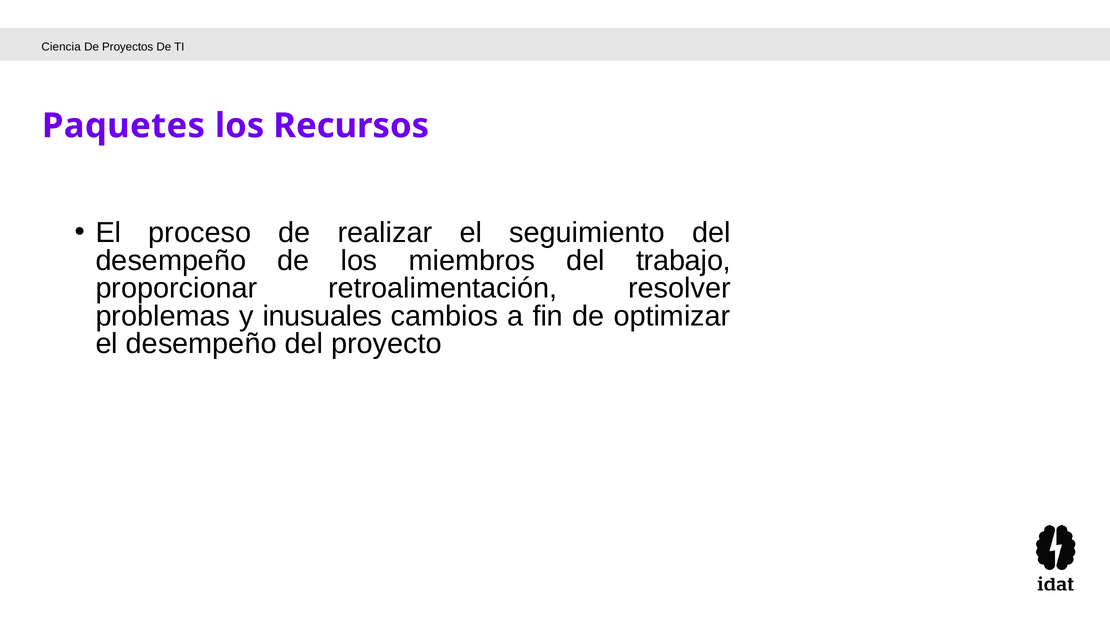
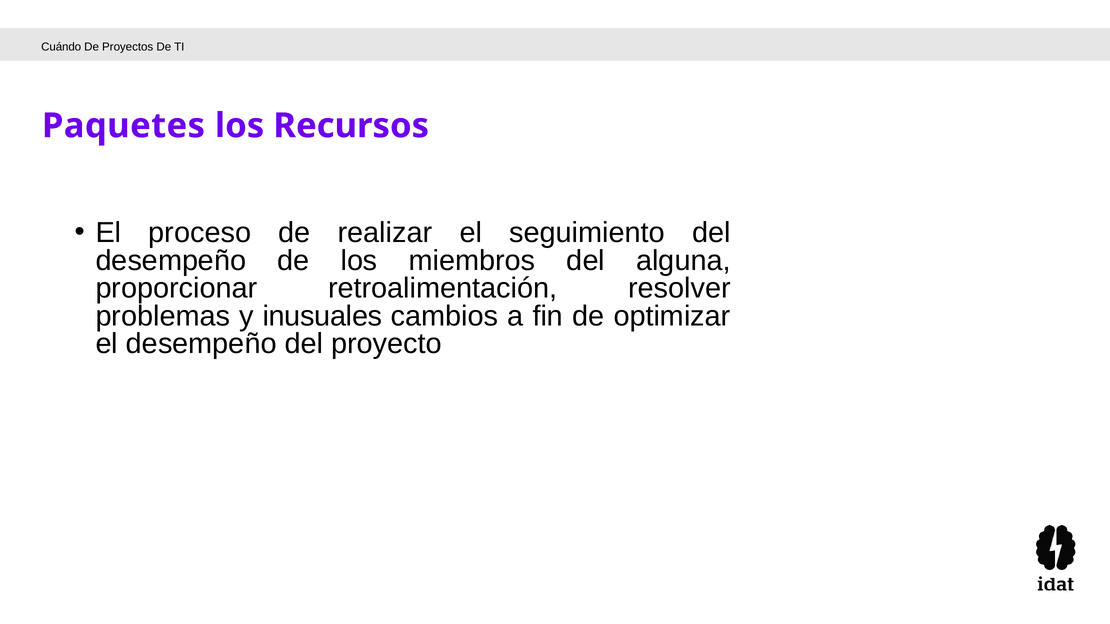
Ciencia: Ciencia -> Cuándo (61, 47)
trabajo: trabajo -> alguna (683, 261)
